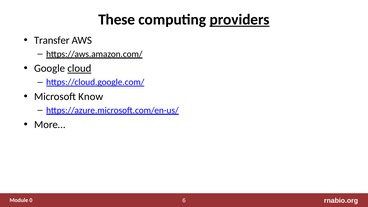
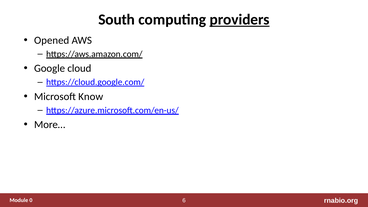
These: These -> South (117, 20)
Transfer: Transfer -> Opened (52, 40)
cloud underline: present -> none (79, 68)
